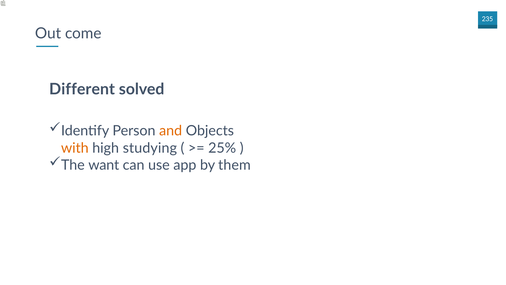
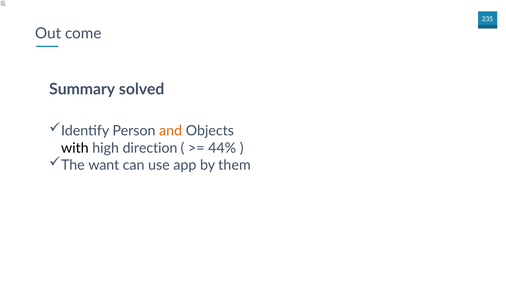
Different: Different -> Summary (82, 89)
with colour: orange -> black (75, 148)
studying: studying -> direction (150, 148)
25%: 25% -> 44% (222, 148)
